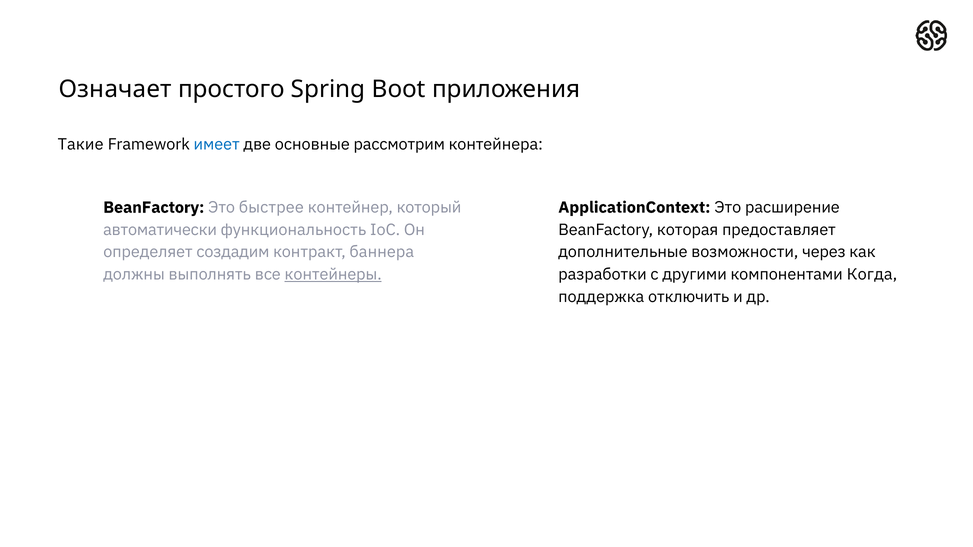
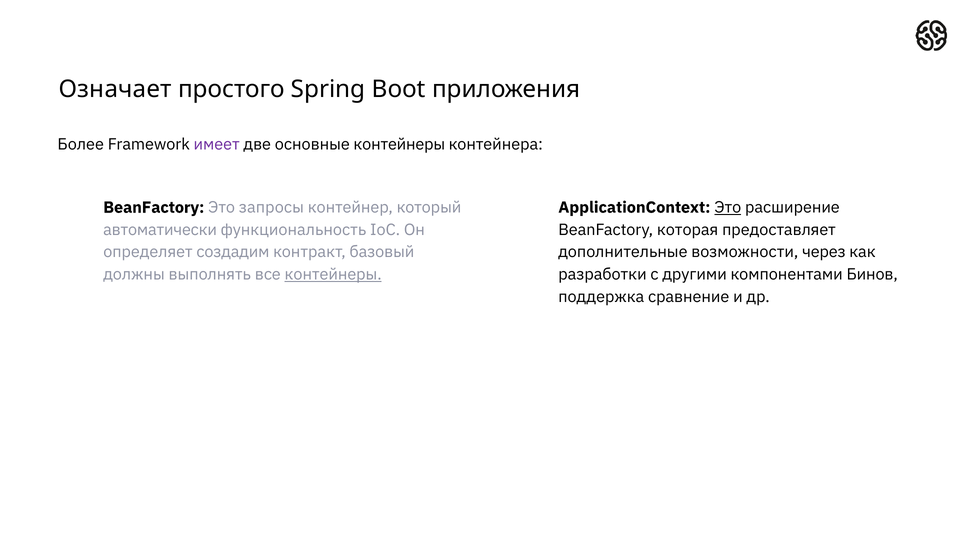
Такие: Такие -> Более (81, 144)
имеет colour: blue -> purple (217, 144)
основные рассмотрим: рассмотрим -> контейнеры (399, 144)
быстрее: быстрее -> запросы (271, 208)
Это underline: none -> present (728, 208)
баннера: баннера -> базовый (382, 252)
Когда: Когда -> Бинов (872, 275)
отключить: отключить -> сравнение (689, 297)
